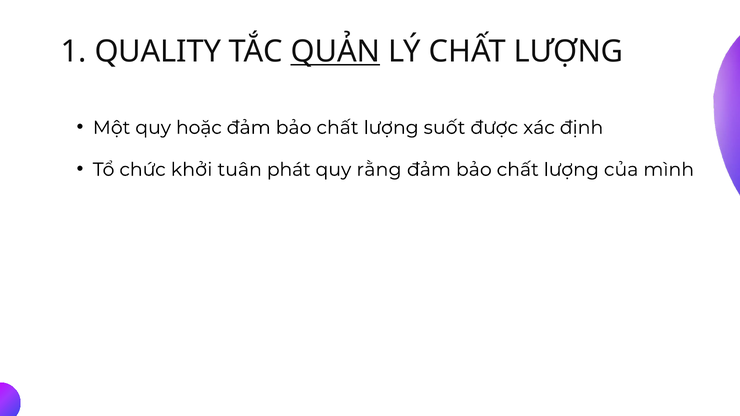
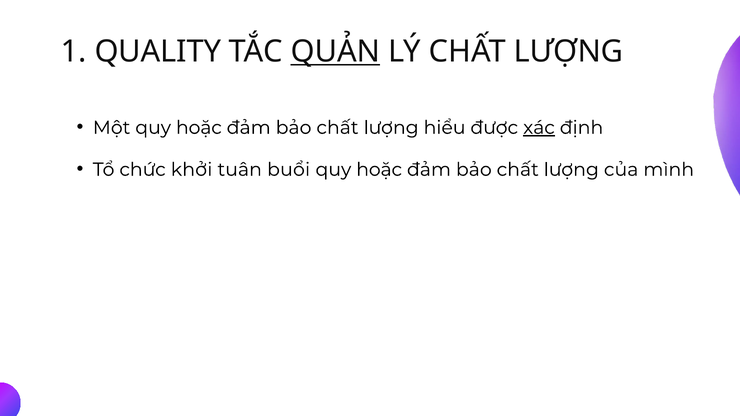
suốt: suốt -> hiểu (445, 128)
xác underline: none -> present (539, 128)
phát: phát -> buổi (289, 170)
rằng: rằng -> hoặc (379, 170)
